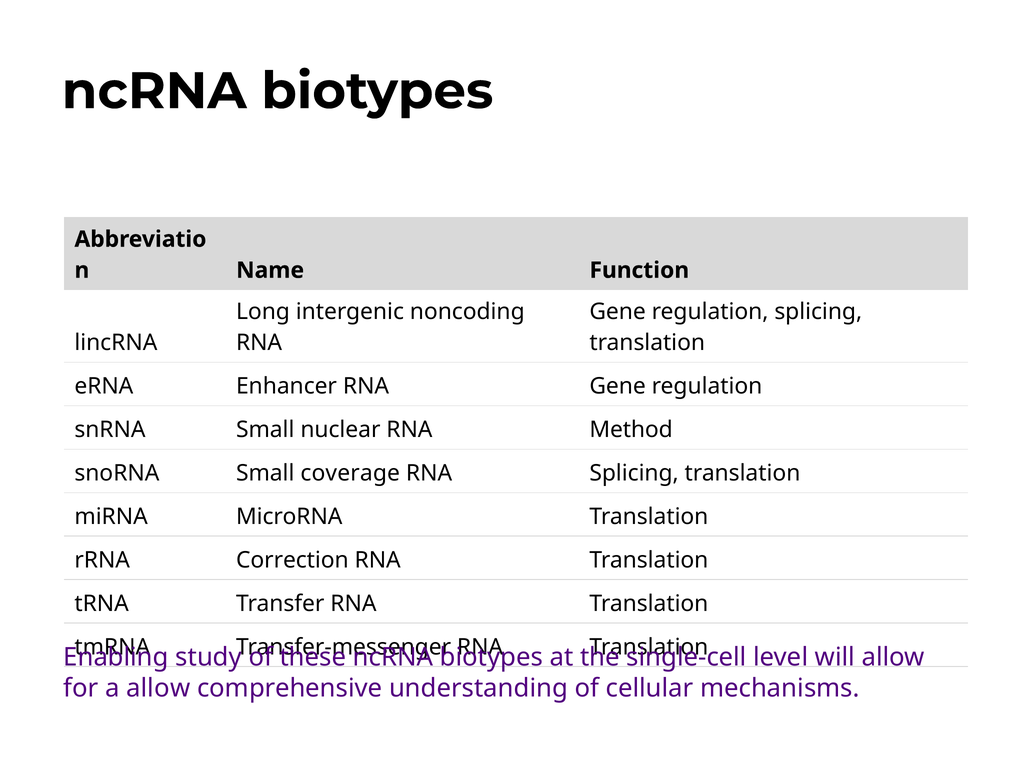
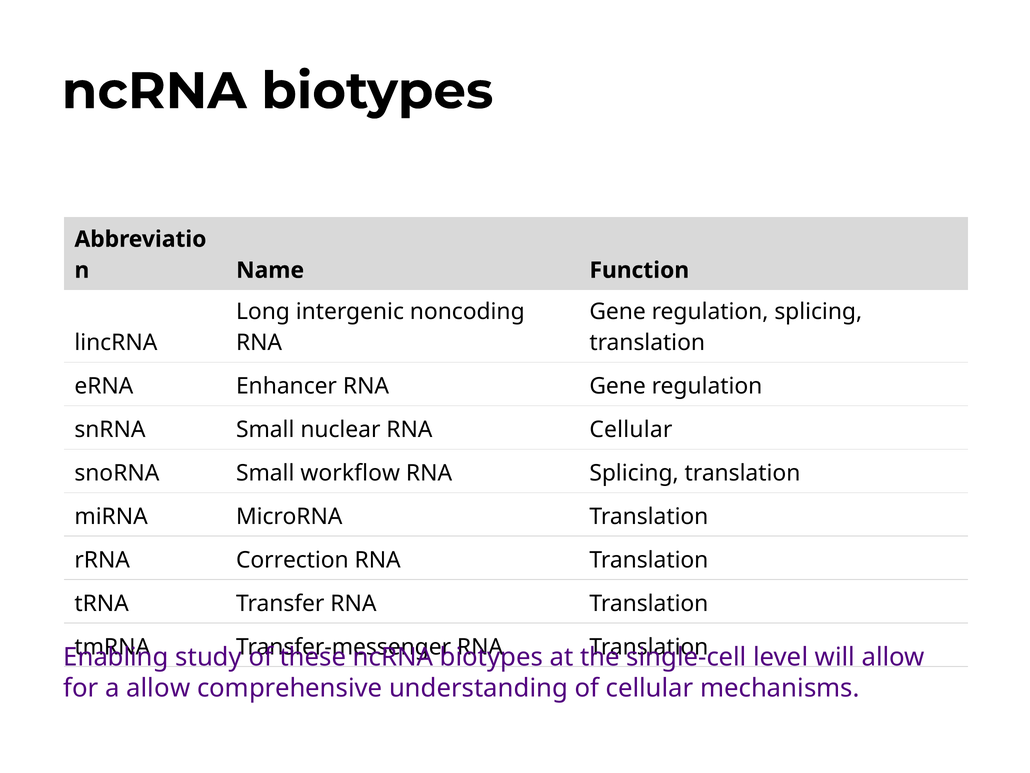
RNA Method: Method -> Cellular (631, 429)
coverage: coverage -> workflow (350, 473)
